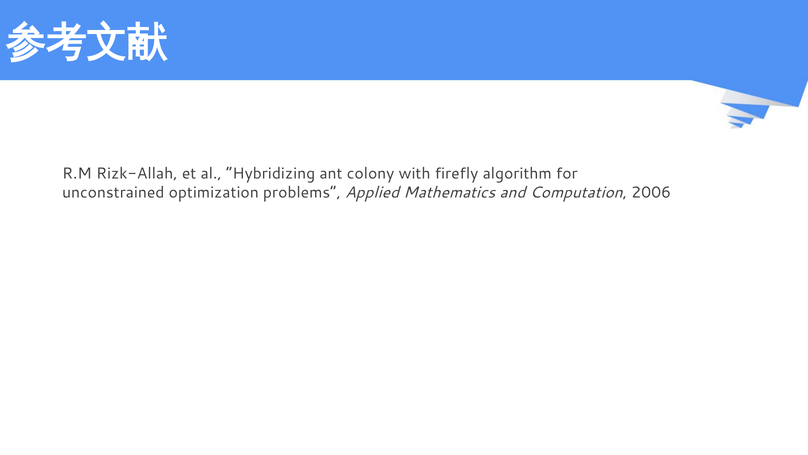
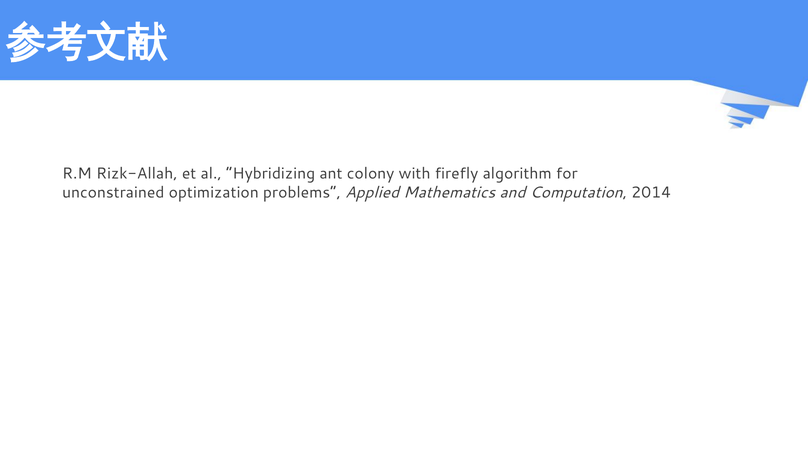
2006: 2006 -> 2014 (651, 192)
